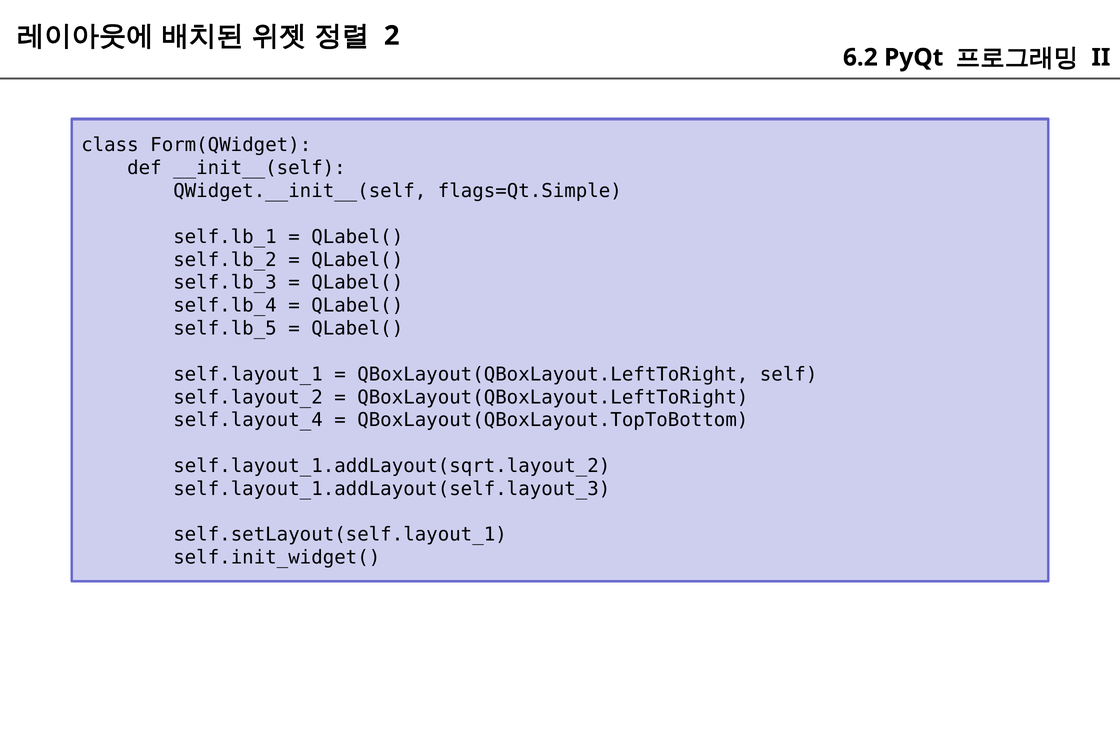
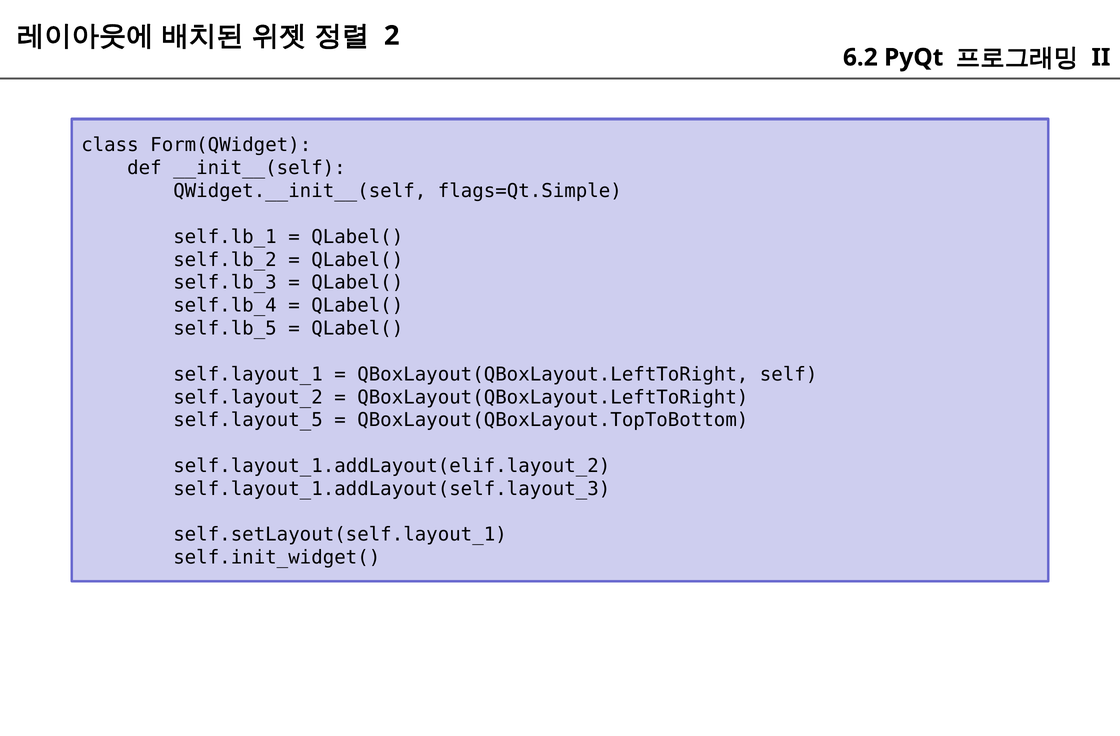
self.layout_4: self.layout_4 -> self.layout_5 (248, 420)
self.layout_1.addLayout(sqrt.layout_2: self.layout_1.addLayout(sqrt.layout_2 -> self.layout_1.addLayout(elif.layout_2 (392, 466)
